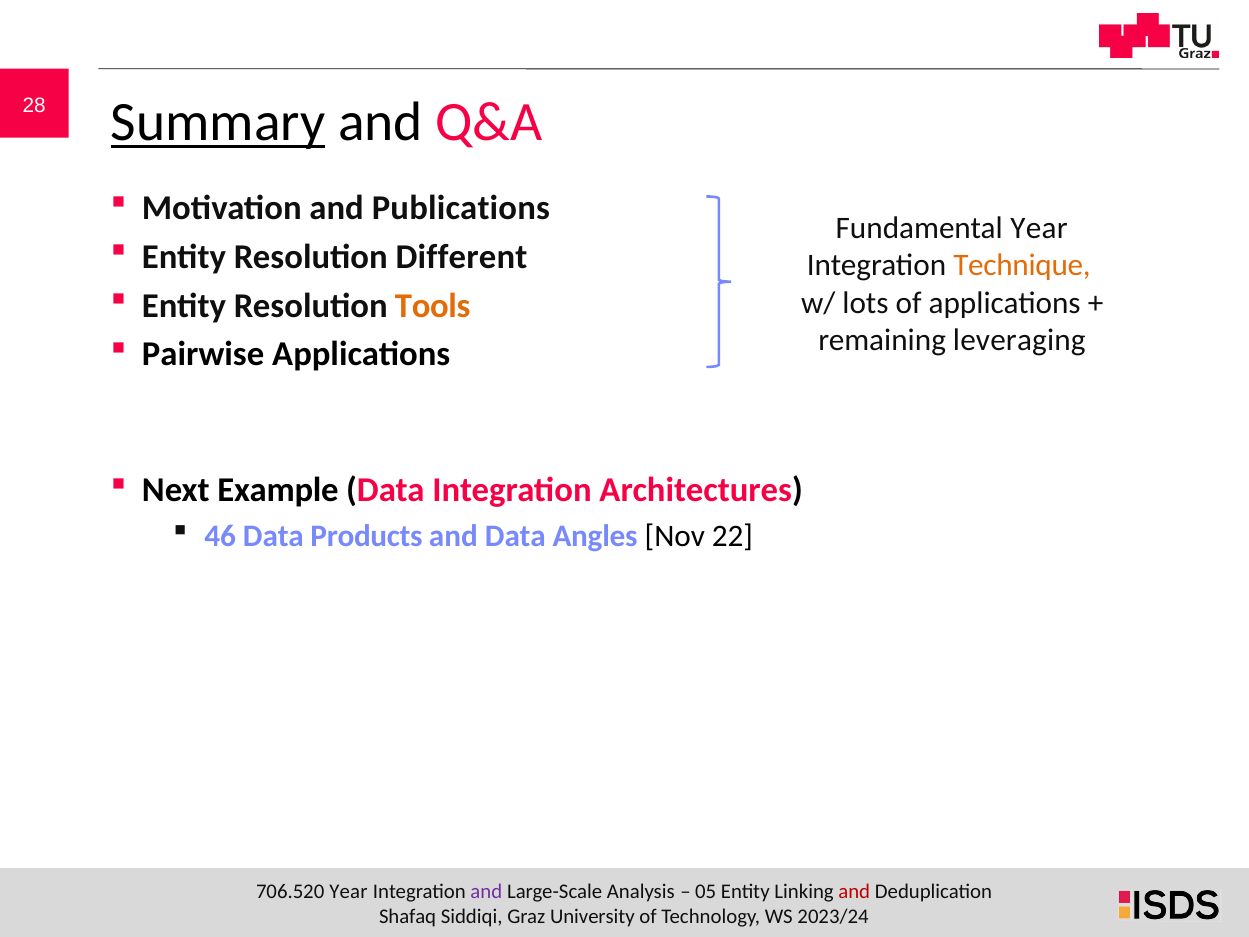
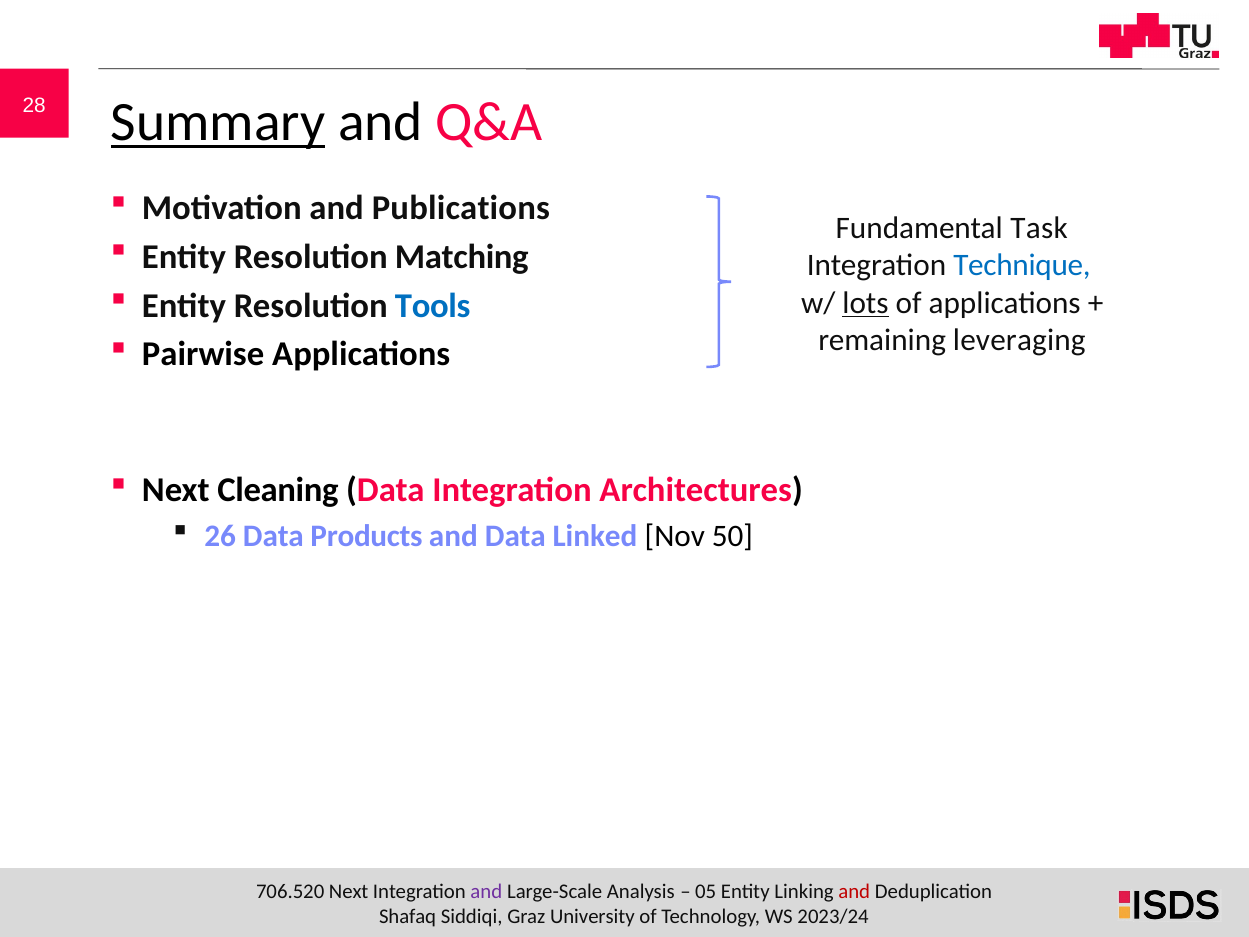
Fundamental Year: Year -> Task (1039, 228)
Different: Different -> Matching (462, 257)
Technique colour: orange -> blue (1022, 266)
Tools colour: orange -> blue (433, 306)
lots underline: none -> present (865, 303)
Example: Example -> Cleaning (278, 490)
46: 46 -> 26 (220, 536)
Angles: Angles -> Linked (595, 536)
22: 22 -> 50 (732, 536)
Year: Year -> Next (349, 891)
